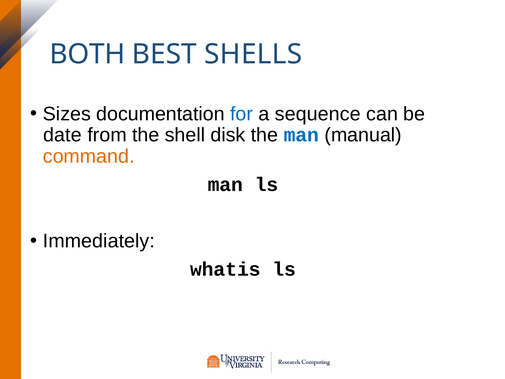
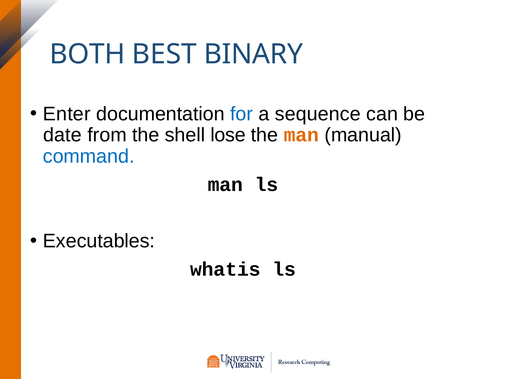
SHELLS: SHELLS -> BINARY (254, 54)
Sizes: Sizes -> Enter (67, 114)
disk: disk -> lose (228, 135)
man colour: blue -> orange (301, 135)
command colour: orange -> blue (89, 156)
Immediately: Immediately -> Executables (99, 241)
